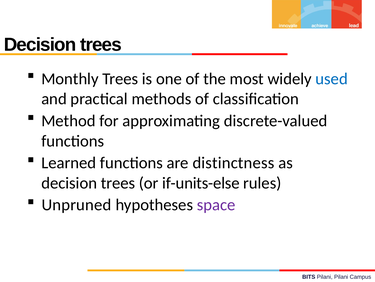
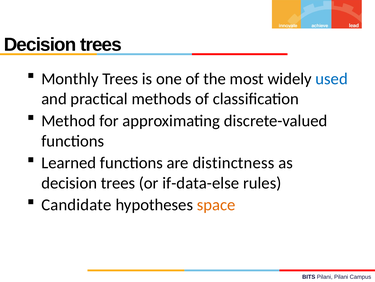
if-units-else: if-units-else -> if-data-else (201, 183)
Unpruned: Unpruned -> Candidate (76, 204)
space colour: purple -> orange (216, 204)
